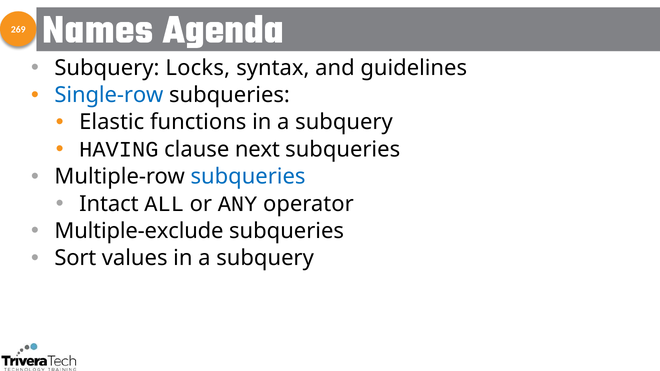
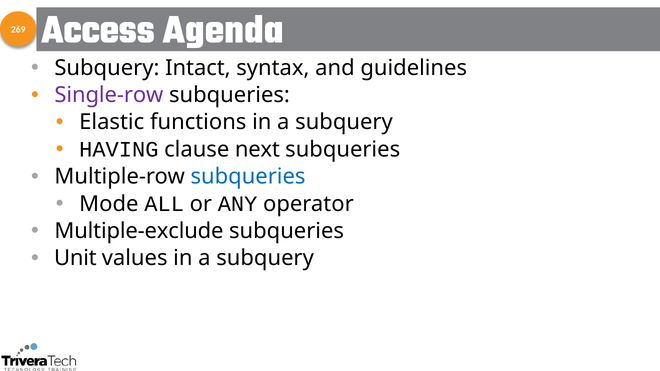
Names: Names -> Access (98, 29)
Locks: Locks -> Intact (198, 68)
Single-row colour: blue -> purple (109, 95)
Intact: Intact -> Mode (109, 204)
Sort: Sort -> Unit (75, 258)
